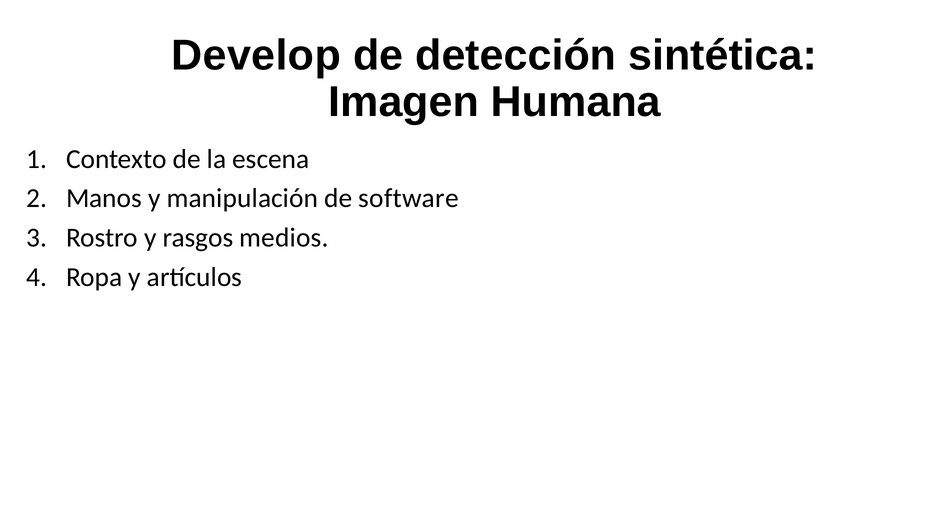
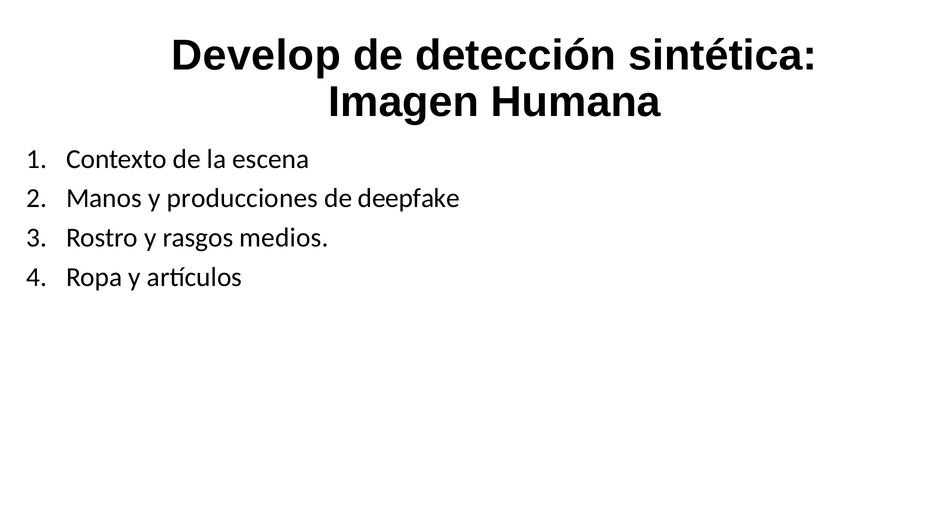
manipulación: manipulación -> producciones (242, 198)
software: software -> deepfake (409, 198)
